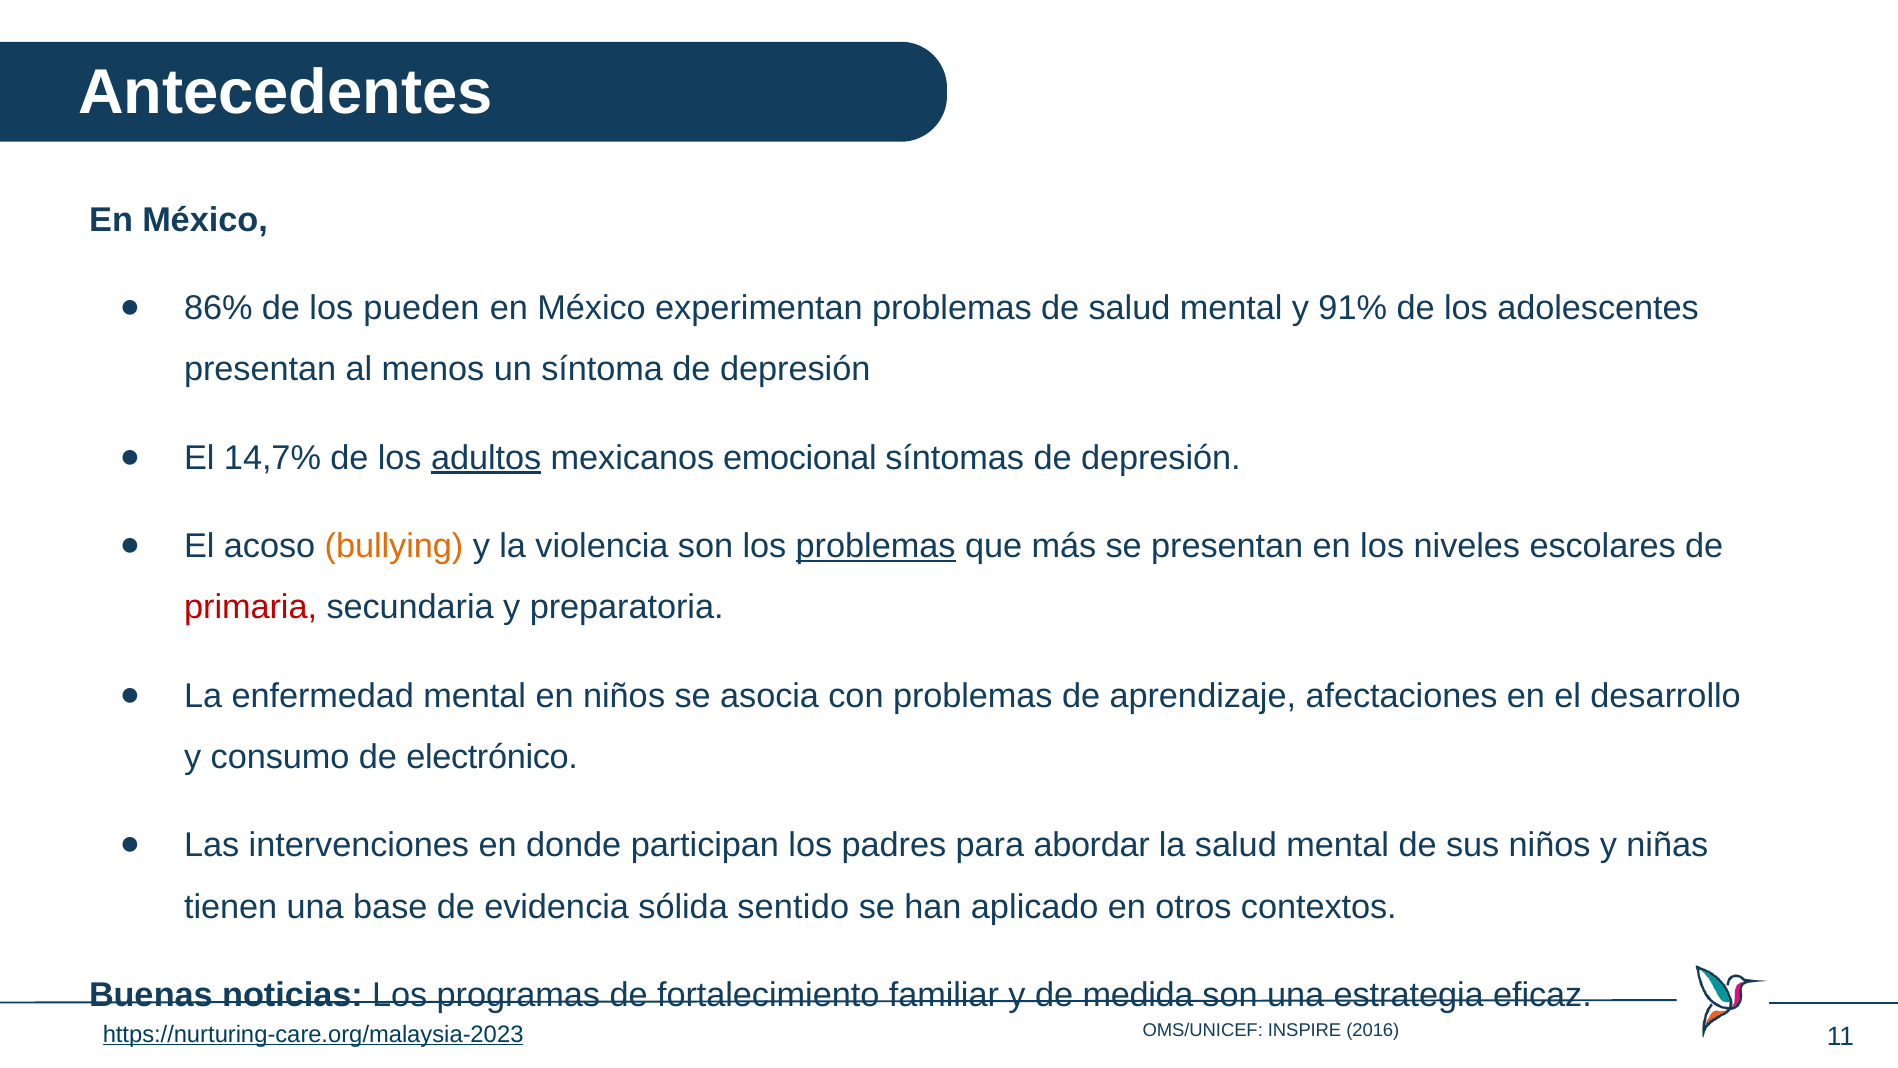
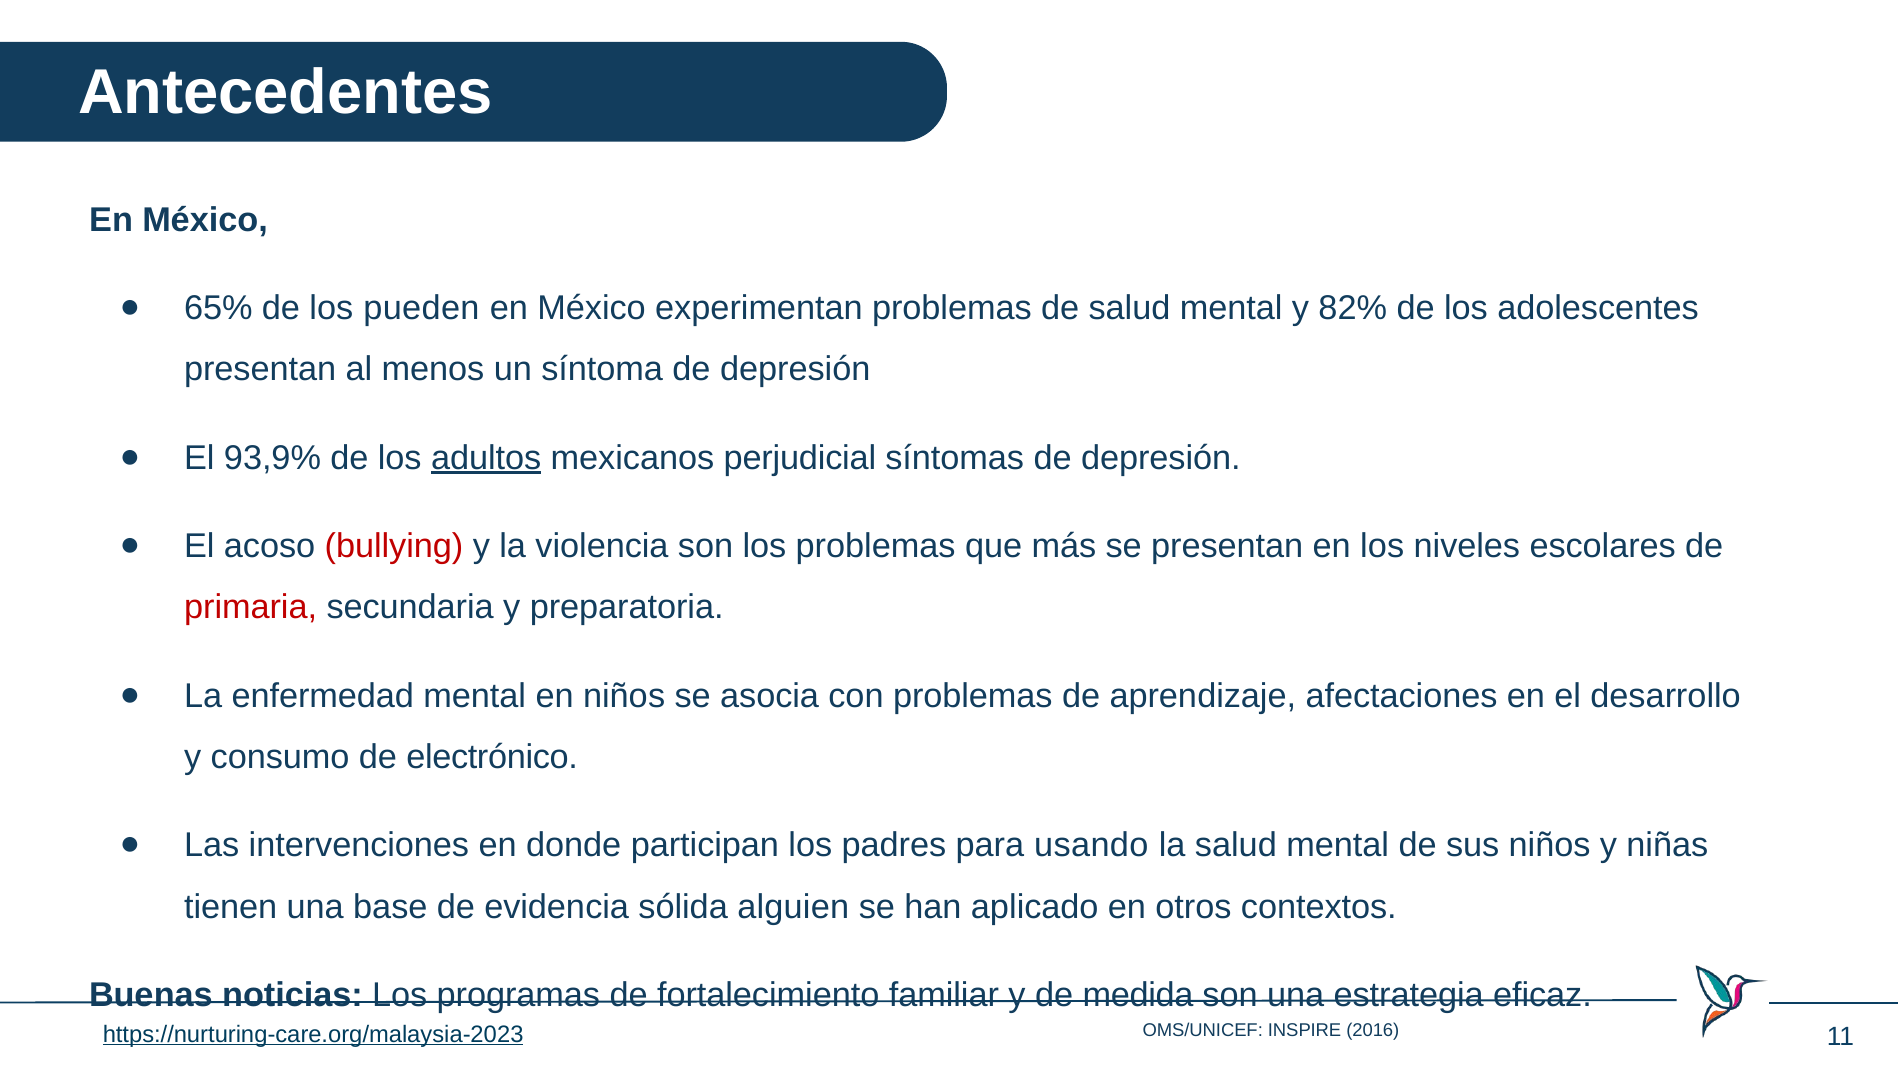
86%: 86% -> 65% (218, 308)
91%: 91% -> 82% (1353, 308)
14,7%: 14,7% -> 93,9% (272, 458)
emocional: emocional -> perjudicial (800, 458)
bullying colour: orange -> red (394, 546)
problemas underline: present -> none (876, 546)
abordar: abordar -> usando (1091, 845)
sentido: sentido -> alguien (793, 907)
